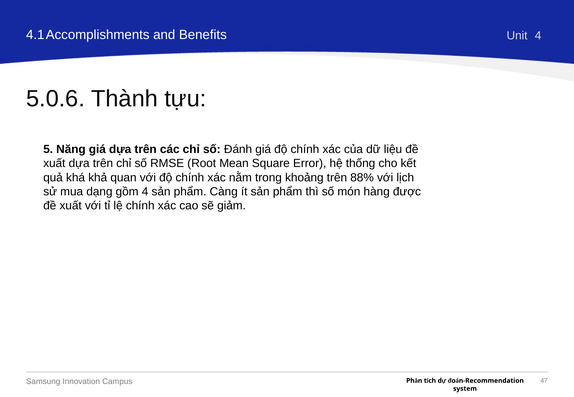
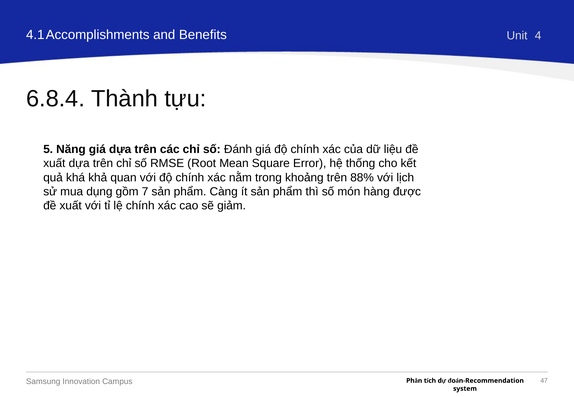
5.0.6: 5.0.6 -> 6.8.4 (55, 99)
dạng: dạng -> dụng (99, 192)
gồm 4: 4 -> 7 (145, 192)
